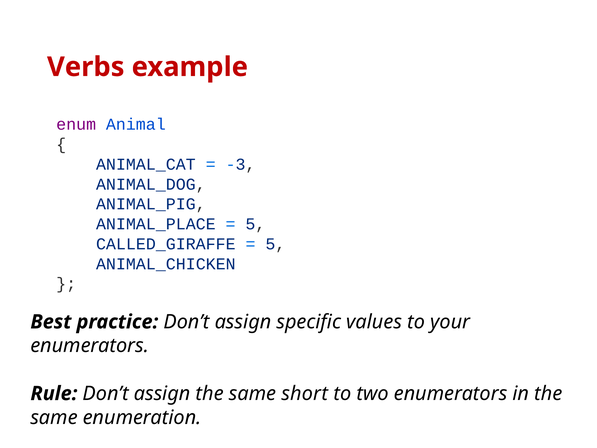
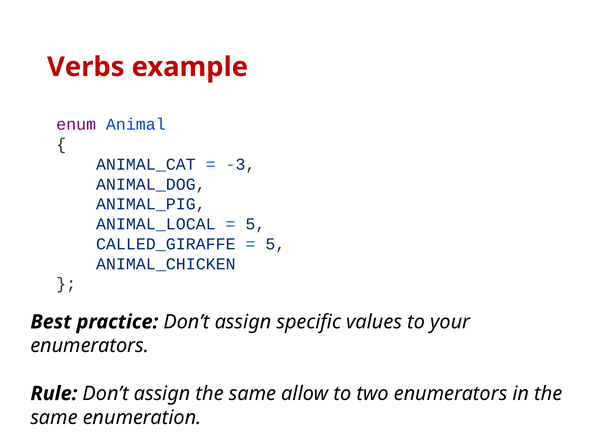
ANIMAL_PLACE: ANIMAL_PLACE -> ANIMAL_LOCAL (156, 224)
short: short -> allow (305, 393)
